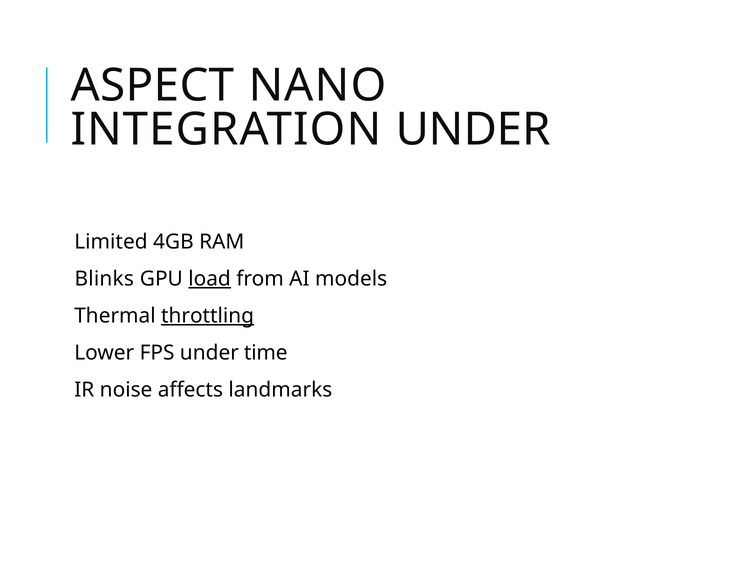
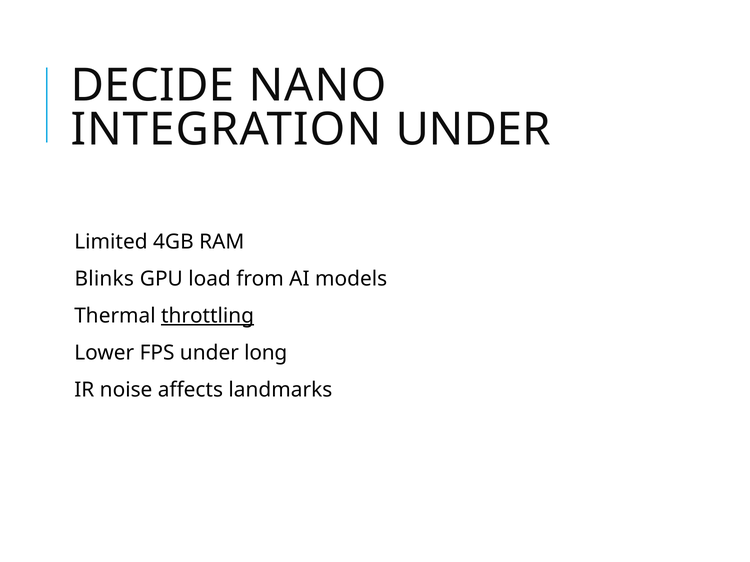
ASPECT: ASPECT -> DECIDE (152, 86)
load underline: present -> none (210, 279)
time: time -> long (266, 353)
